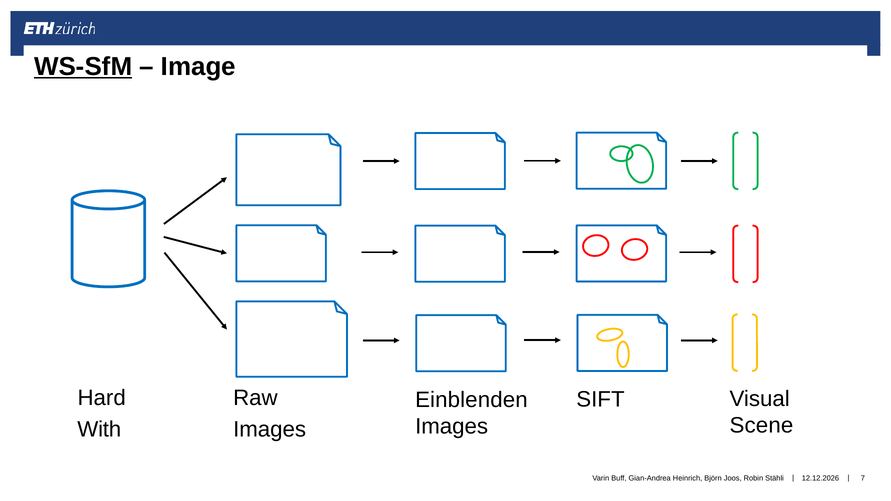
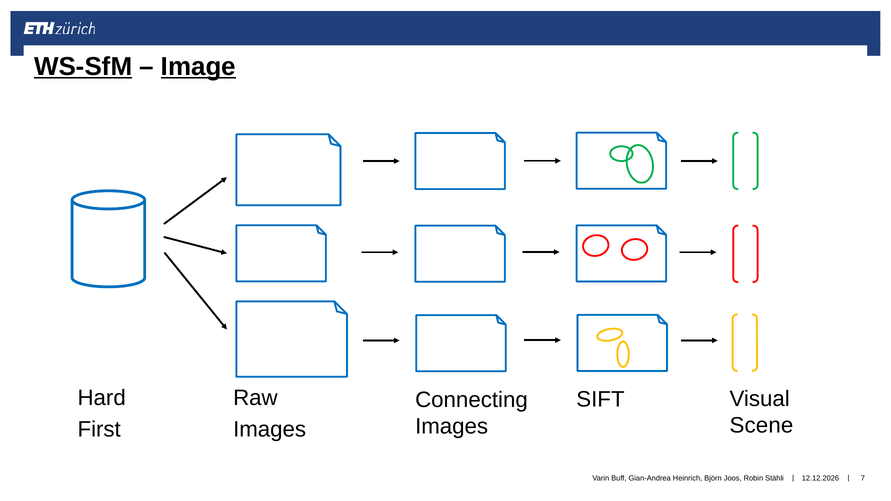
Image underline: none -> present (198, 67)
Einblenden: Einblenden -> Connecting (471, 400)
With: With -> First (99, 430)
